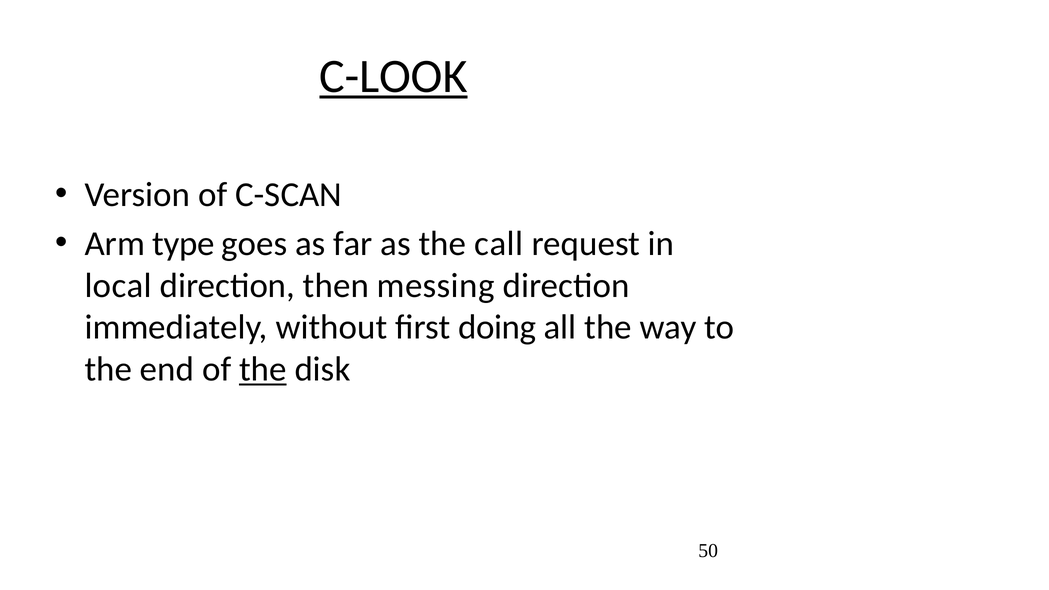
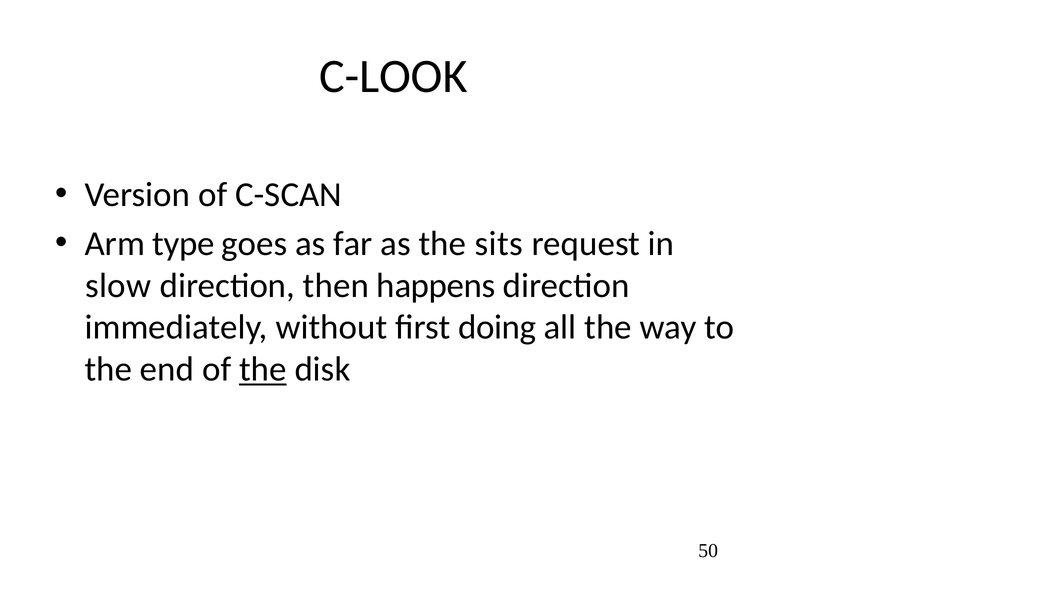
C-LOOK underline: present -> none (393, 76)
call: call -> sits (499, 244)
local: local -> slow (118, 286)
messing: messing -> happens (436, 286)
